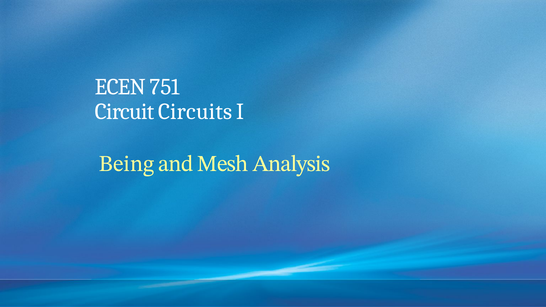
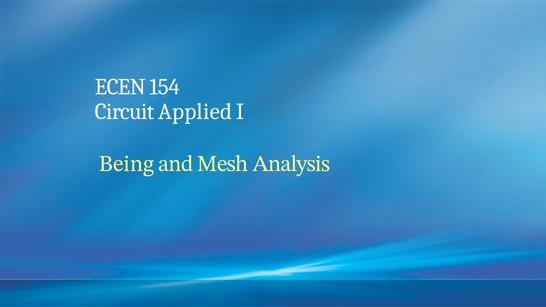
751: 751 -> 154 (165, 87)
Circuits: Circuits -> Applied (195, 112)
